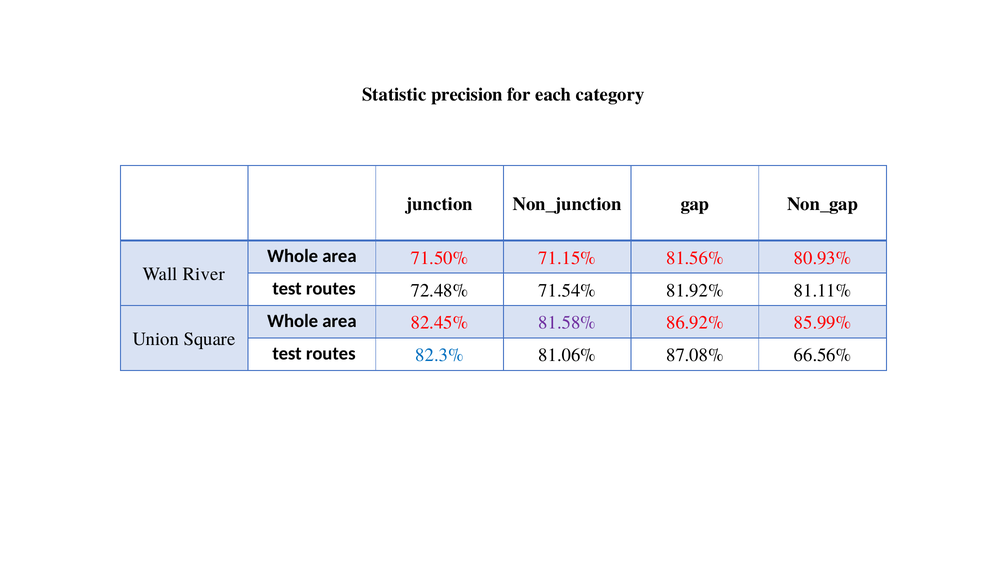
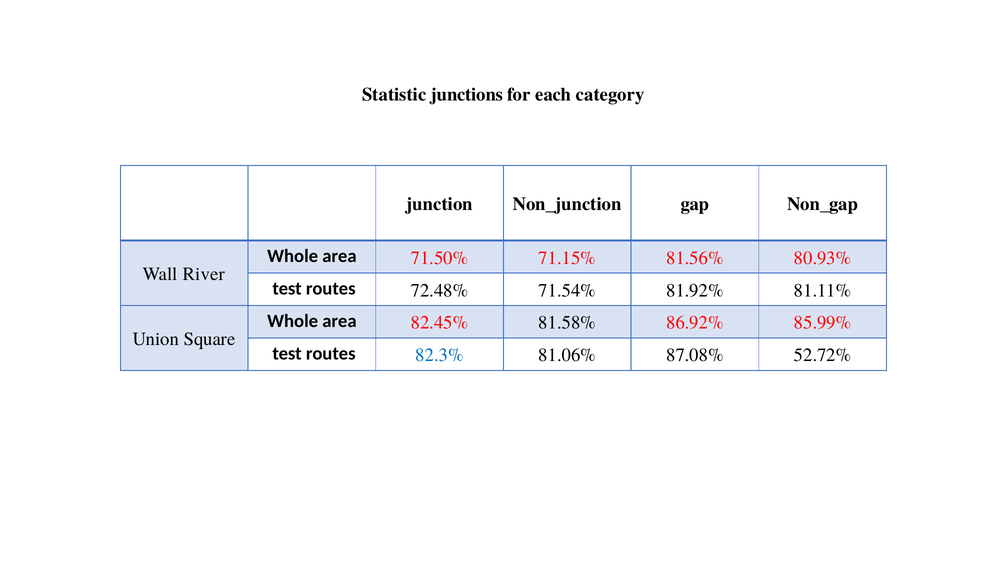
precision: precision -> junctions (467, 95)
81.58% colour: purple -> black (567, 323)
66.56%: 66.56% -> 52.72% (823, 355)
